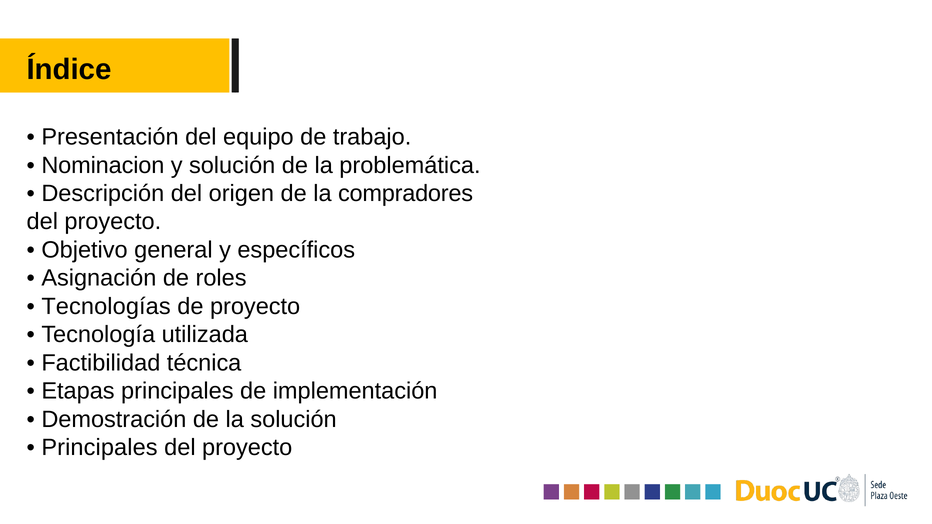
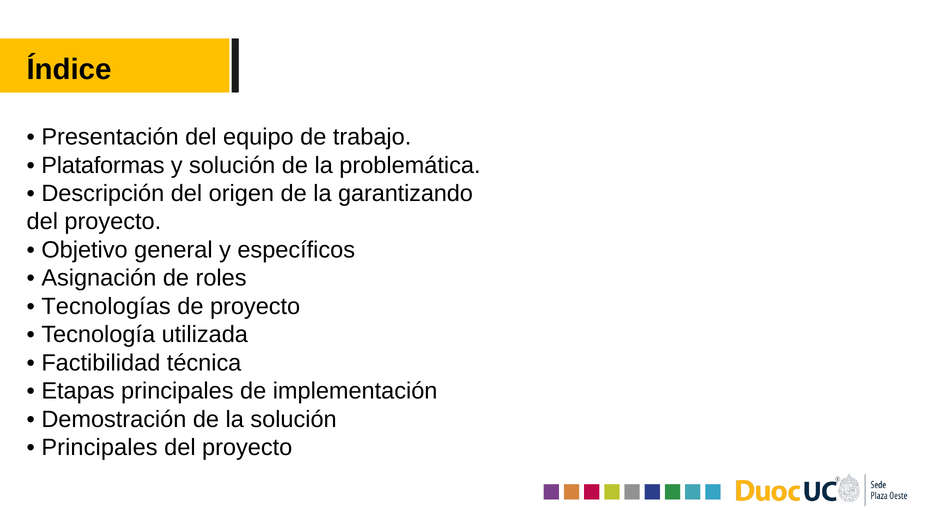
Nominacion: Nominacion -> Plataformas (103, 165)
compradores: compradores -> garantizando (406, 194)
